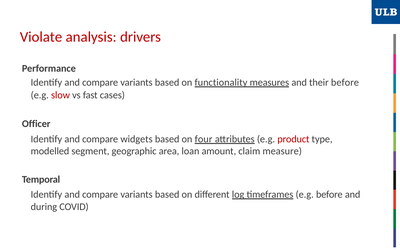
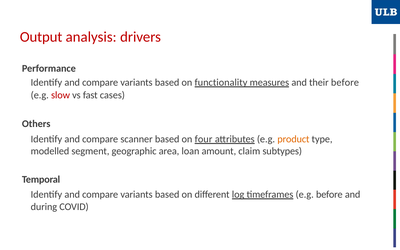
Violate: Violate -> Output (41, 37)
Officer: Officer -> Others (36, 124)
widgets: widgets -> scanner (137, 139)
product colour: red -> orange (293, 139)
measure: measure -> subtypes (282, 151)
